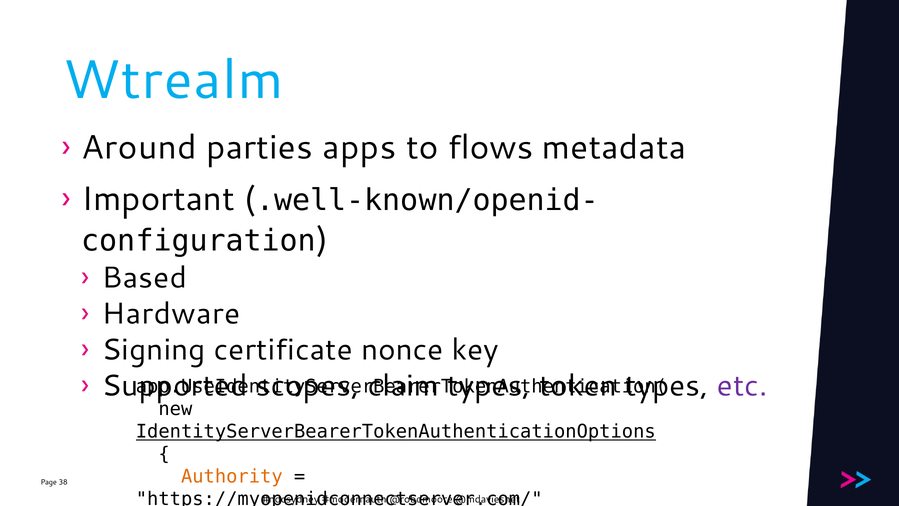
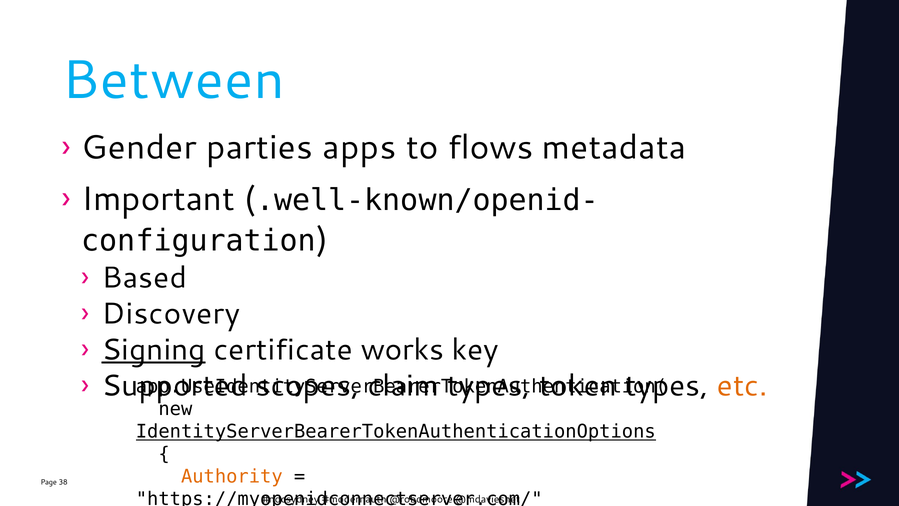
Wtrealm: Wtrealm -> Between (173, 80)
Around: Around -> Gender (139, 148)
Hardware: Hardware -> Discovery (171, 314)
Signing underline: none -> present (154, 350)
nonce: nonce -> works (402, 350)
etc colour: purple -> orange (742, 386)
